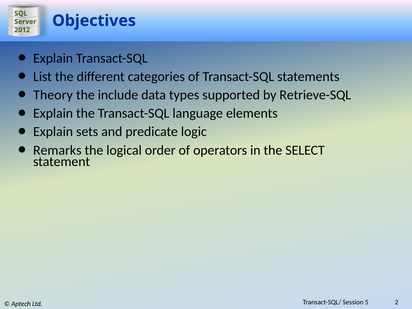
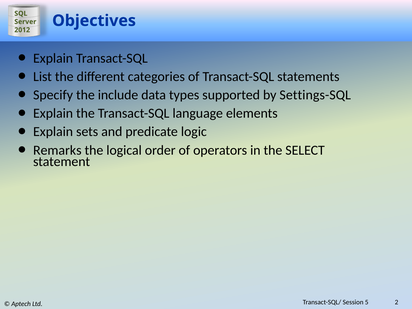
Theory: Theory -> Specify (53, 95)
Retrieve-SQL: Retrieve-SQL -> Settings-SQL (315, 95)
